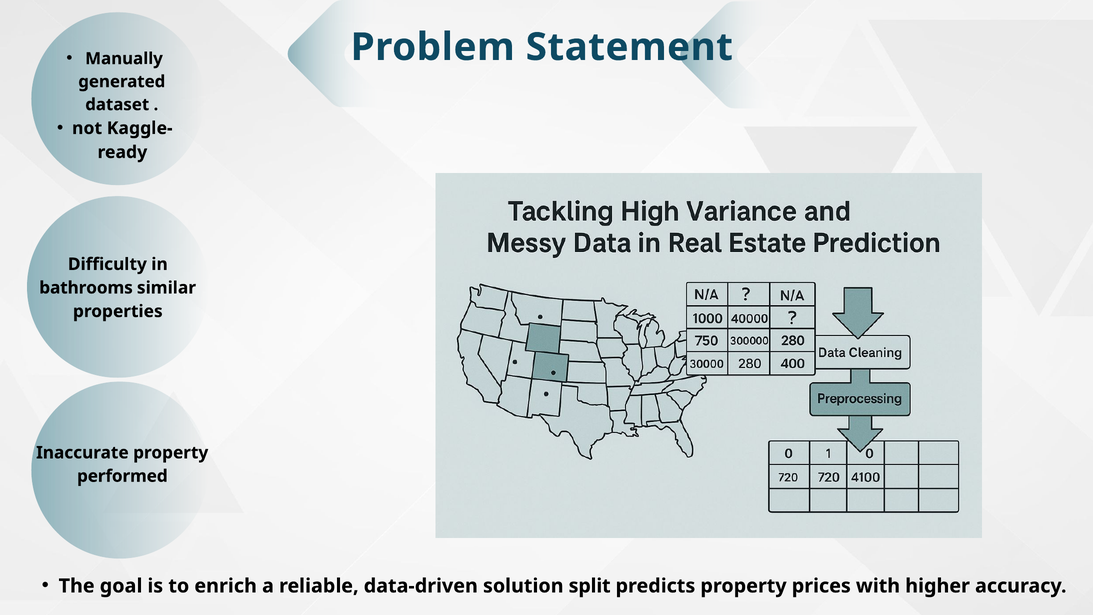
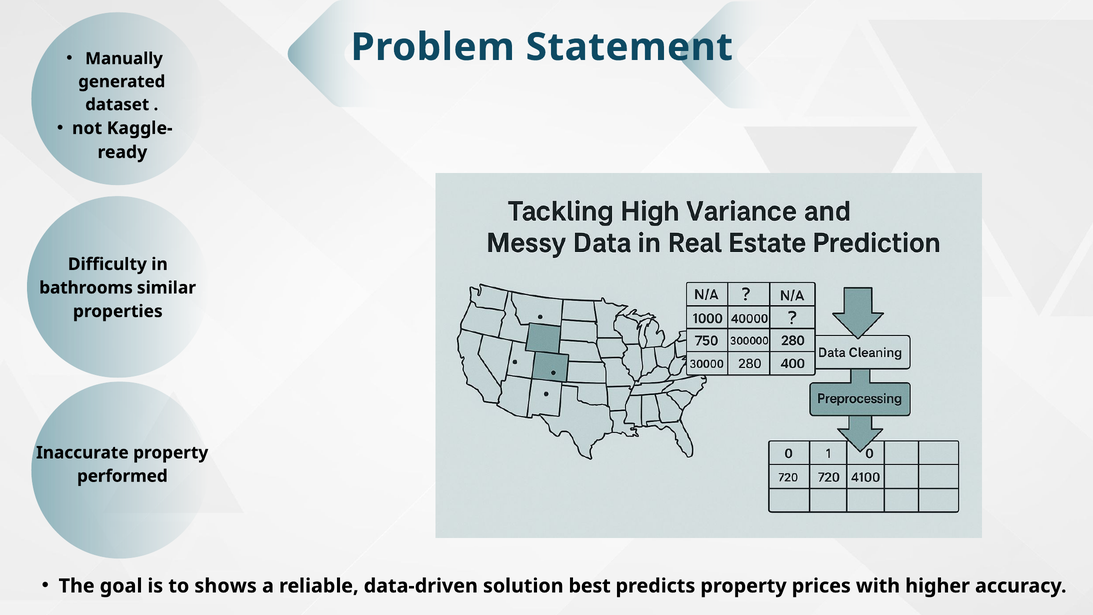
enrich: enrich -> shows (226, 586)
split: split -> best (590, 586)
